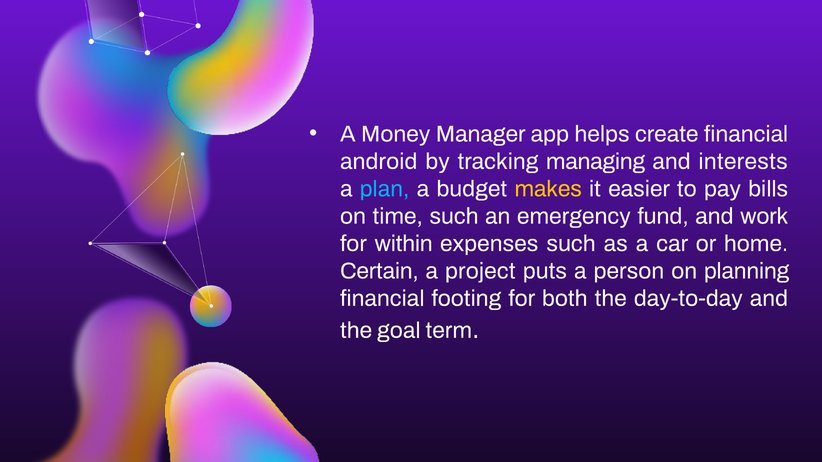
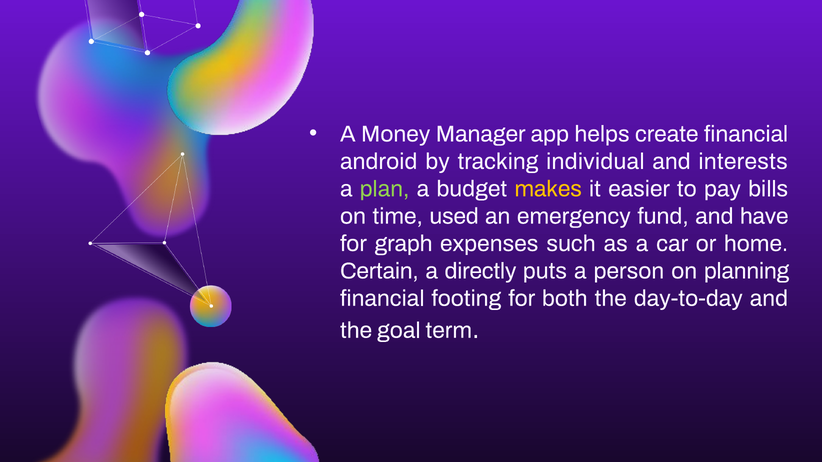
managing: managing -> individual (595, 161)
plan colour: light blue -> light green (385, 189)
time such: such -> used (454, 216)
work: work -> have (764, 216)
within: within -> graph (404, 244)
project: project -> directly (480, 271)
